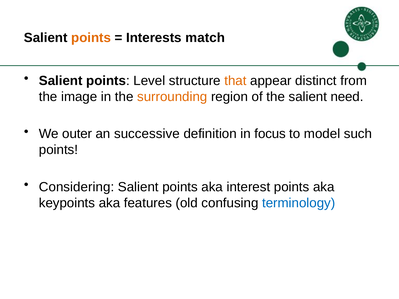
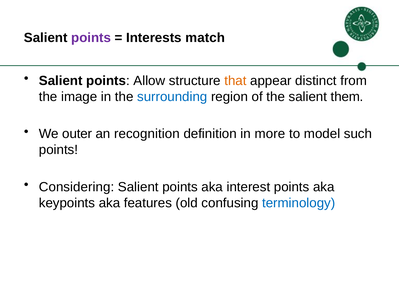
points colour: orange -> purple (91, 38)
Level: Level -> Allow (149, 81)
surrounding colour: orange -> blue (172, 97)
need: need -> them (347, 97)
successive: successive -> recognition (147, 134)
focus: focus -> more (270, 134)
